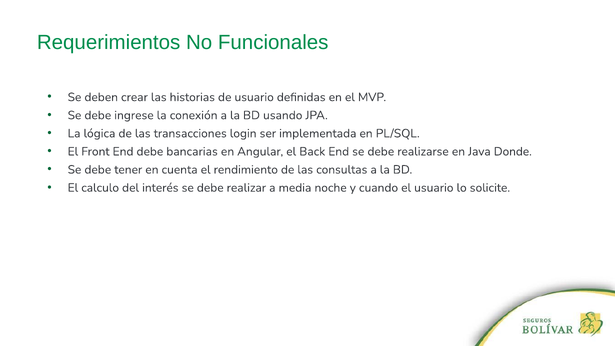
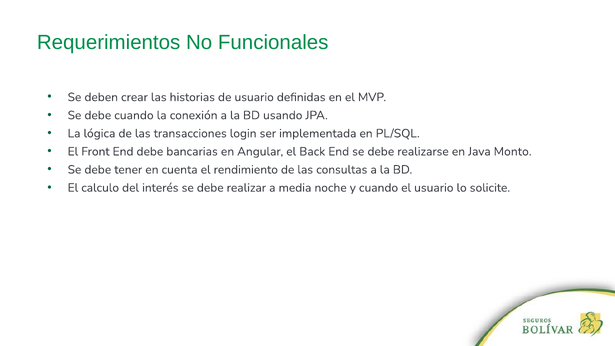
debe ingrese: ingrese -> cuando (134, 115)
Donde: Donde -> Monto (513, 151)
